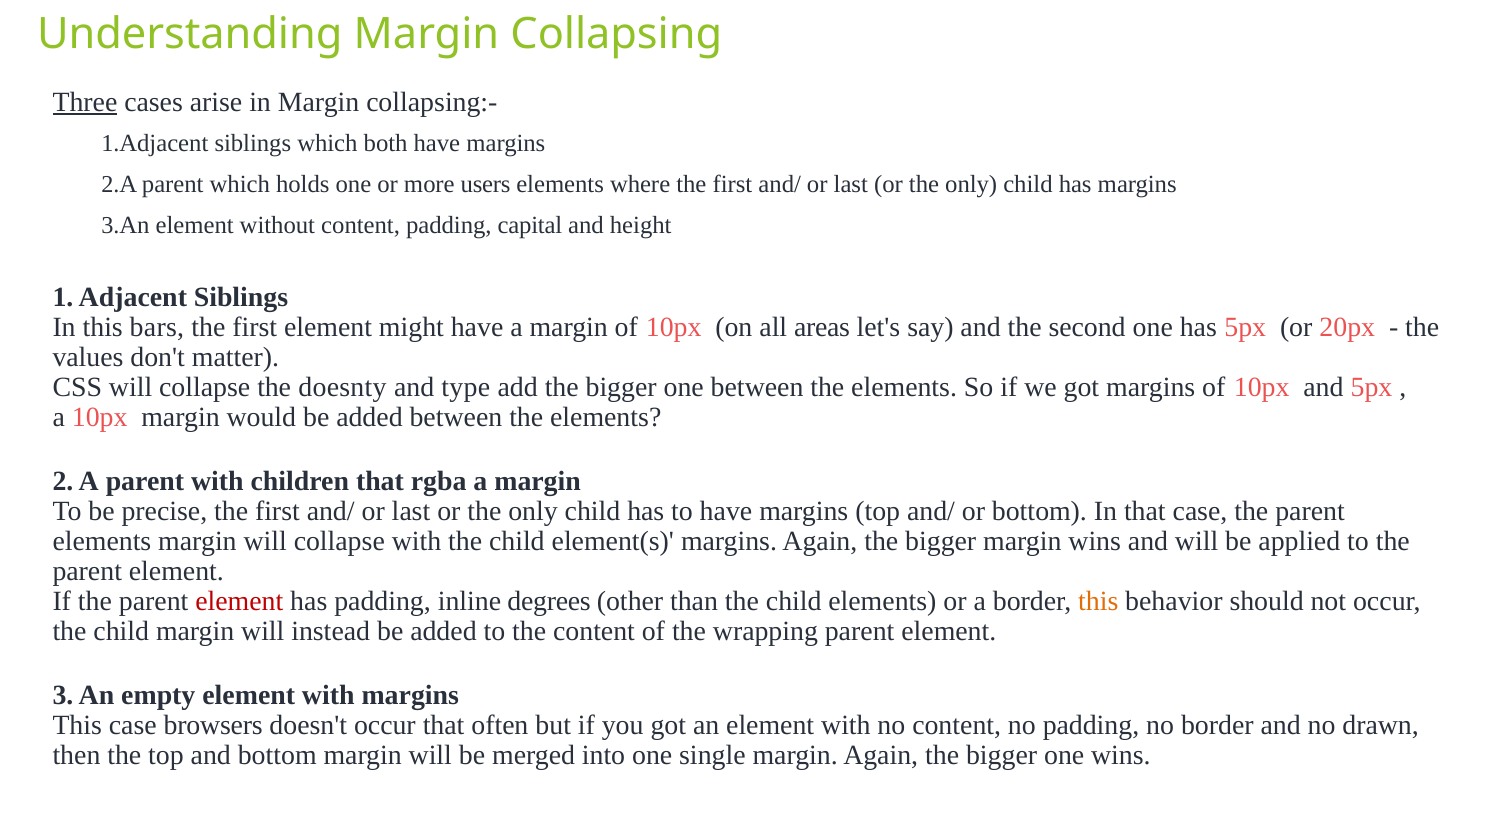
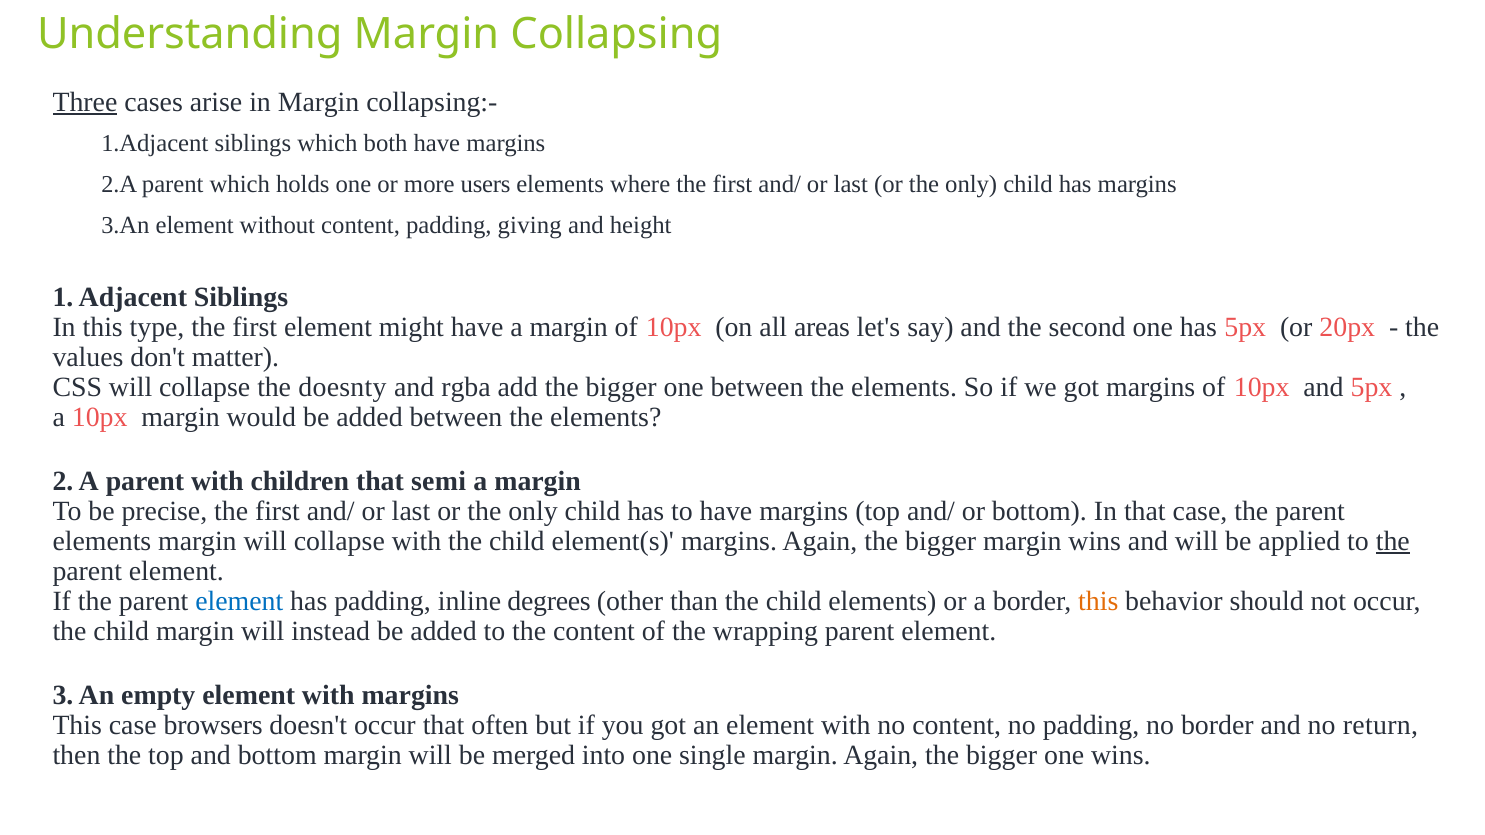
capital: capital -> giving (530, 225)
bars: bars -> type (157, 327)
type: type -> rgba (466, 388)
rgba: rgba -> semi (439, 481)
the underline: none -> present (1393, 541)
element colour: red -> blue (239, 602)
drawn: drawn -> return (1380, 725)
